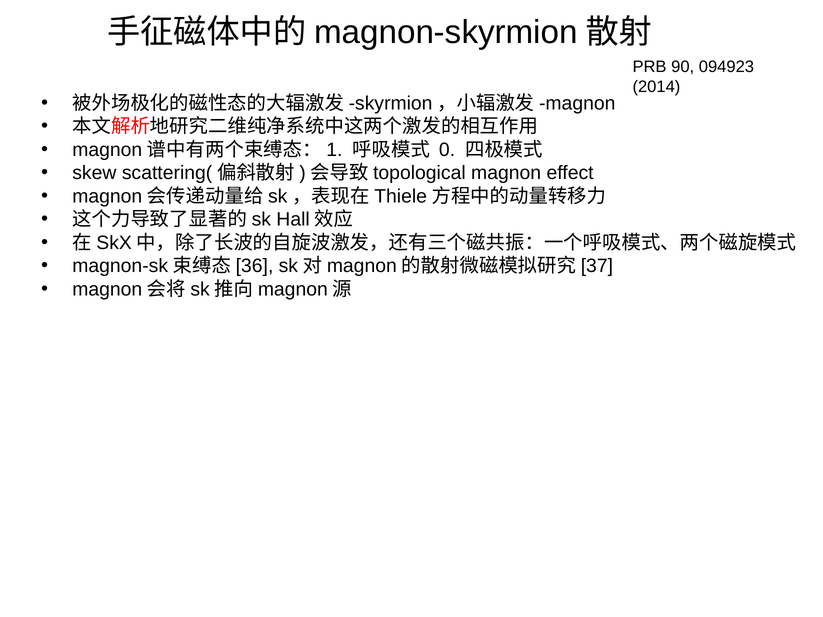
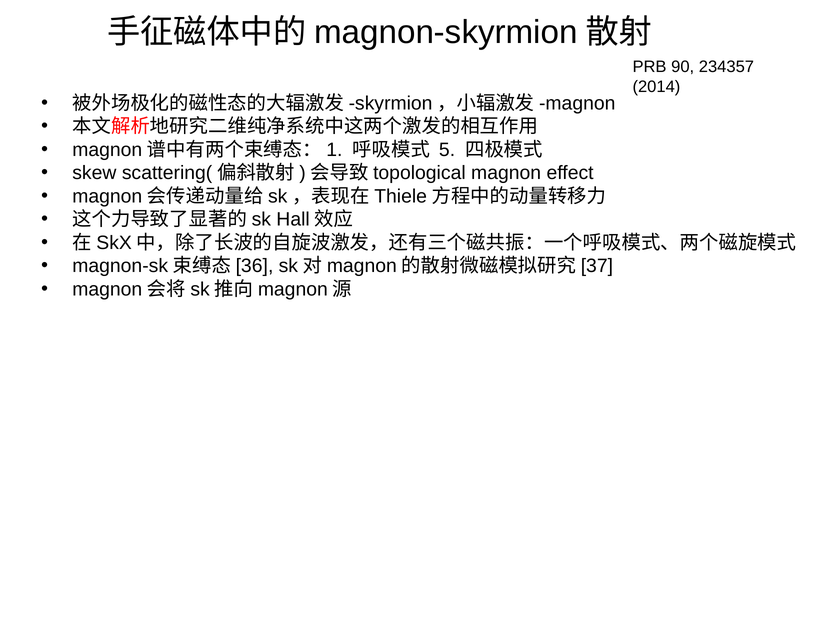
094923: 094923 -> 234357 (726, 67)
0: 0 -> 5 (447, 150)
